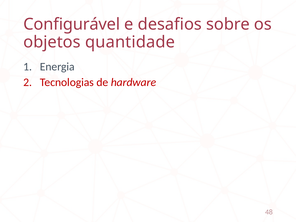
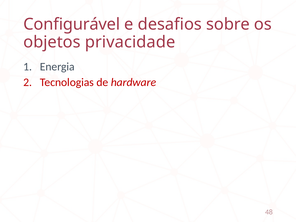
quantidade: quantidade -> privacidade (130, 42)
